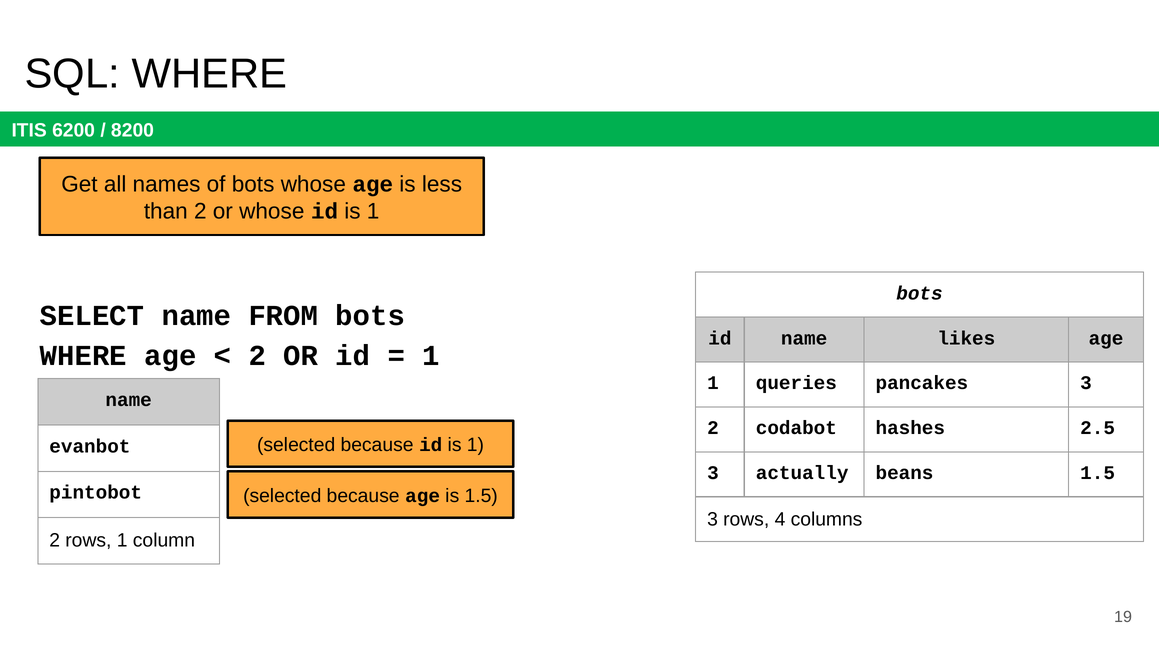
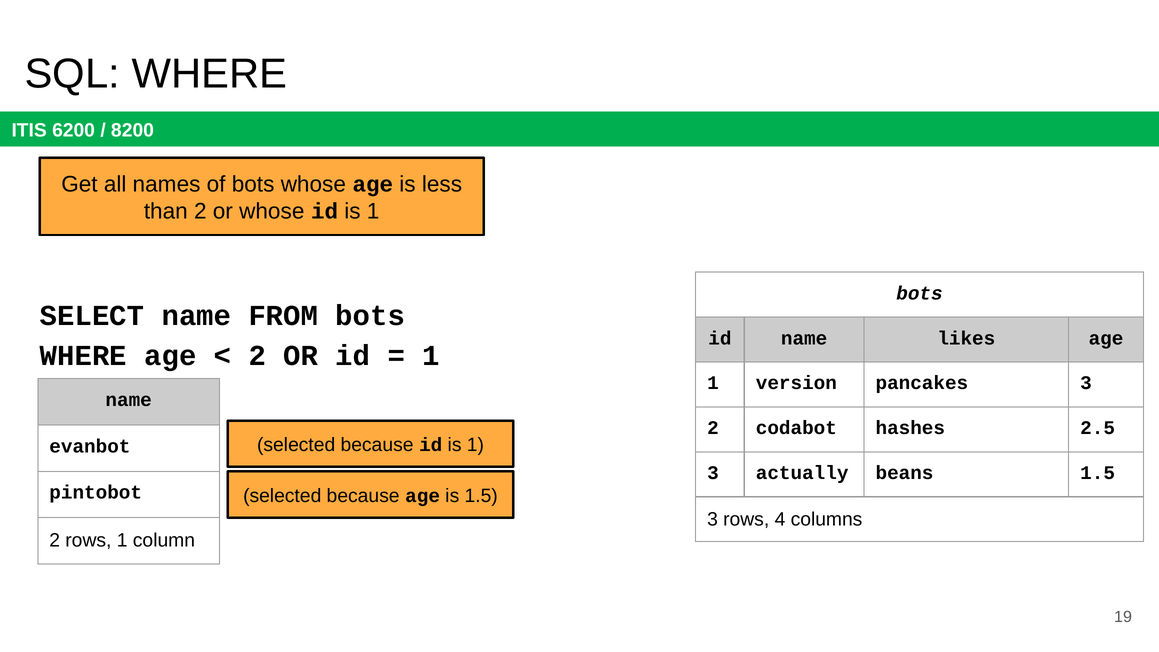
queries: queries -> version (796, 383)
